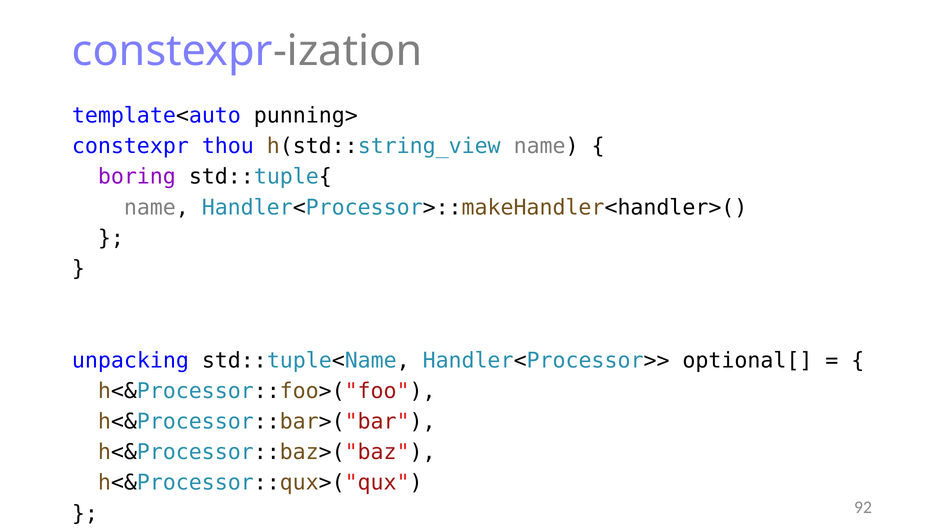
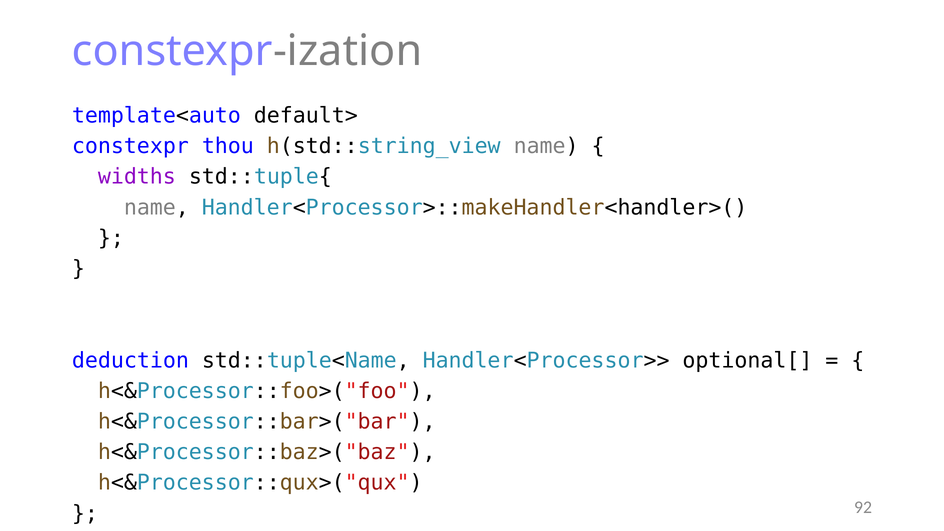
punning>: punning> -> default> (306, 116)
boring: boring -> widths (137, 177)
unpacking: unpacking -> deduction (130, 360)
